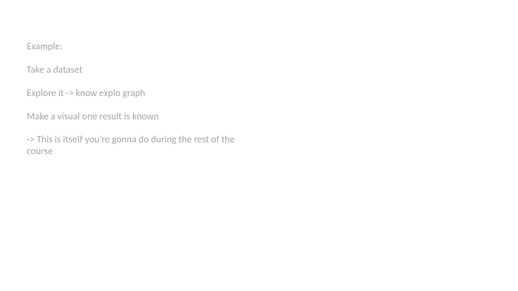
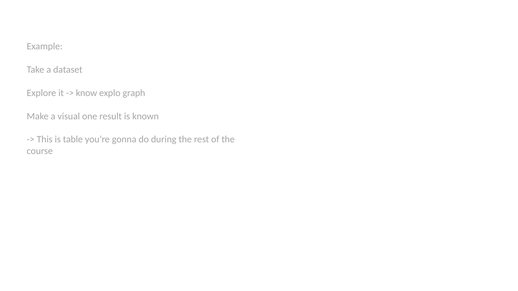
itself: itself -> table (73, 140)
